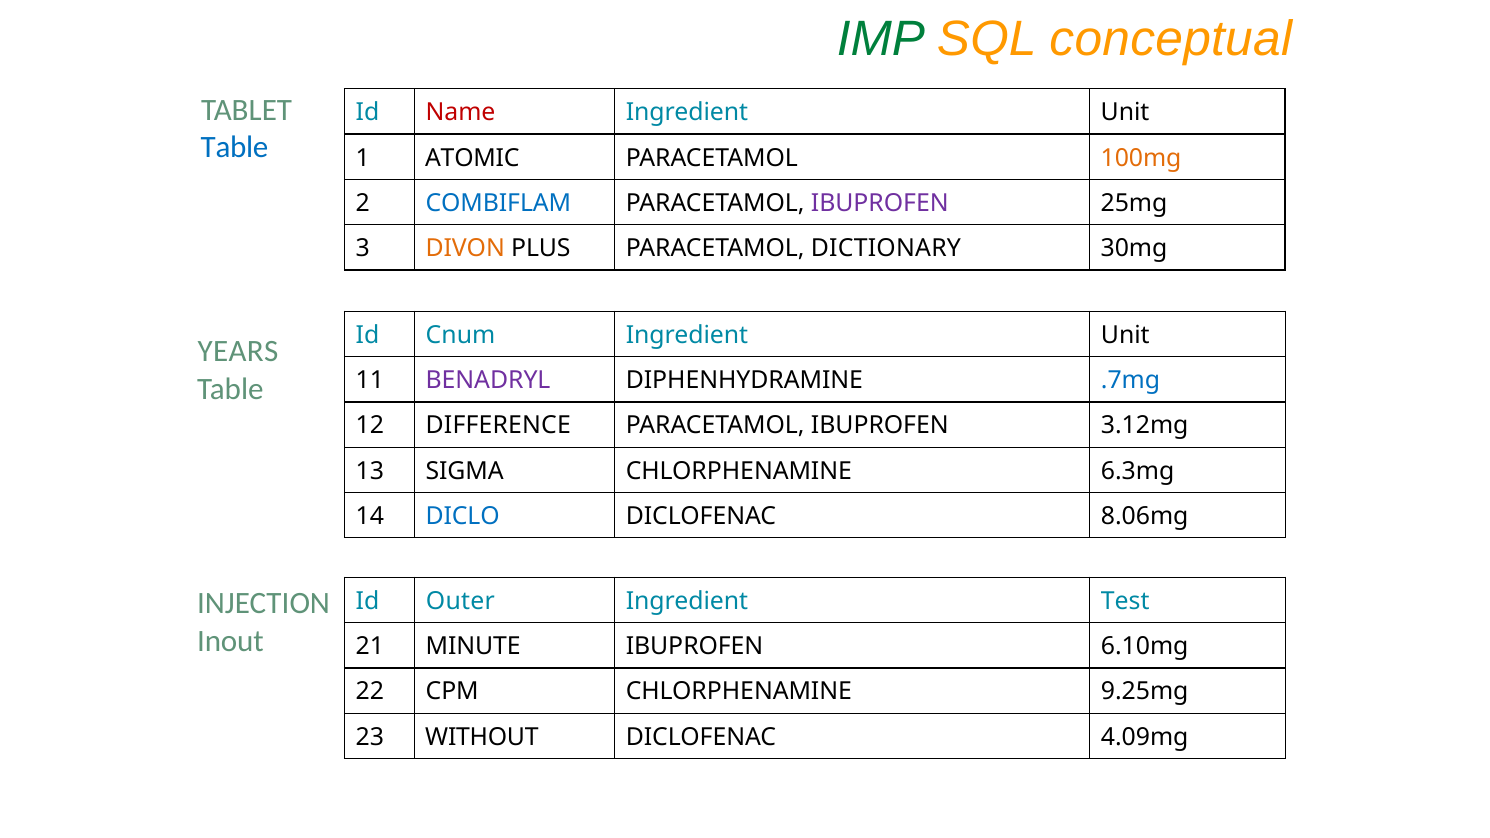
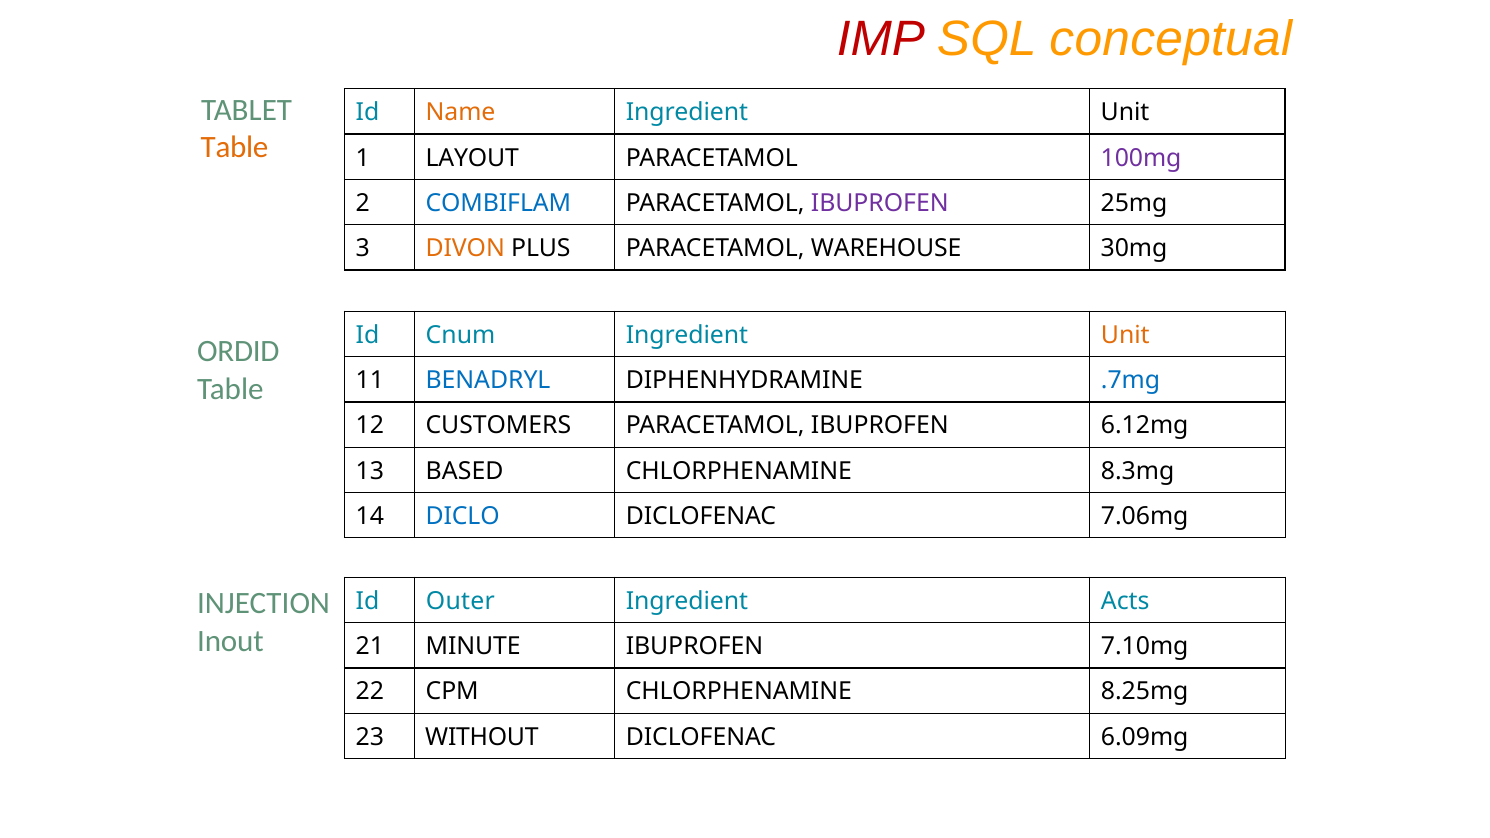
IMP colour: green -> red (881, 39)
Name colour: red -> orange (461, 113)
Table colour: blue -> orange (235, 148)
ATOMIC: ATOMIC -> LAYOUT (472, 158)
100mg colour: orange -> purple (1141, 158)
DICTIONARY: DICTIONARY -> WAREHOUSE (886, 249)
Unit colour: black -> orange (1125, 335)
YEARS: YEARS -> ORDID (238, 352)
BENADRYL colour: purple -> blue (488, 380)
DIFFERENCE: DIFFERENCE -> CUSTOMERS (498, 426)
3.12mg: 3.12mg -> 6.12mg (1145, 426)
SIGMA: SIGMA -> BASED (465, 471)
6.3mg: 6.3mg -> 8.3mg (1138, 471)
8.06mg: 8.06mg -> 7.06mg (1145, 516)
Test: Test -> Acts (1125, 601)
6.10mg: 6.10mg -> 7.10mg (1145, 647)
9.25mg: 9.25mg -> 8.25mg (1145, 692)
4.09mg: 4.09mg -> 6.09mg (1145, 737)
